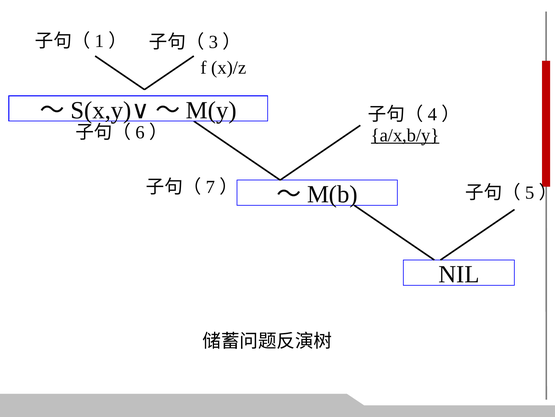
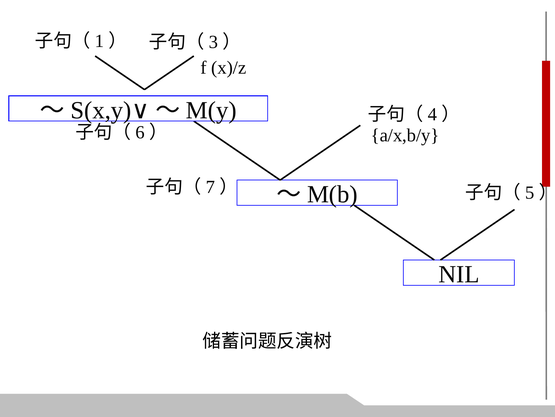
a/x,b/y underline: present -> none (405, 135)
